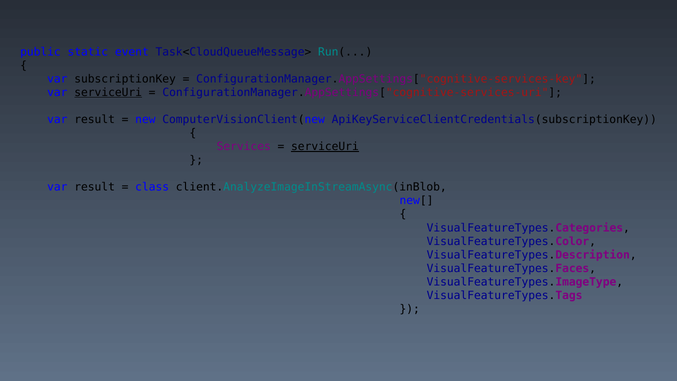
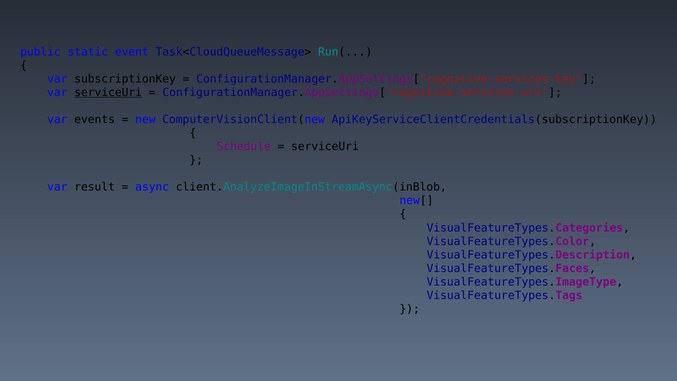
result: result -> events (95, 119)
Services: Services -> Schedule (244, 147)
serviceUri underline: present -> none (325, 147)
class: class -> async (152, 187)
